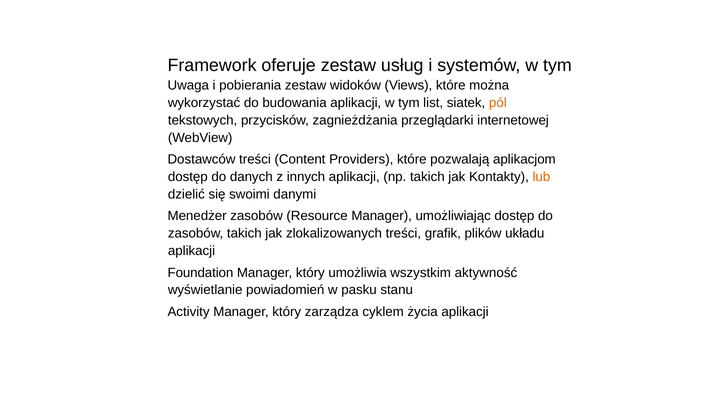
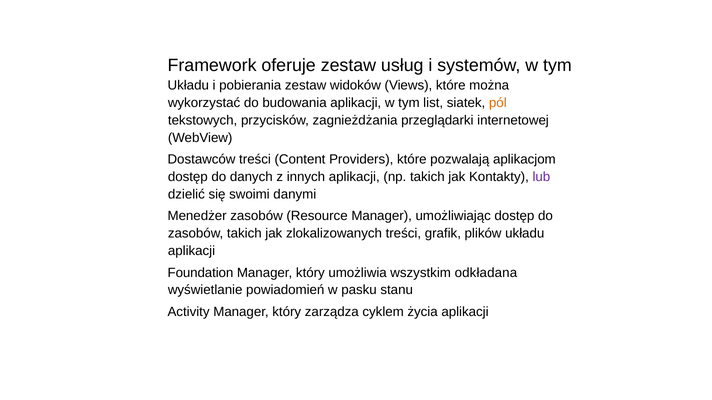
Uwaga: Uwaga -> Układu (188, 85)
lub colour: orange -> purple (541, 177)
aktywność: aktywność -> odkładana (486, 273)
